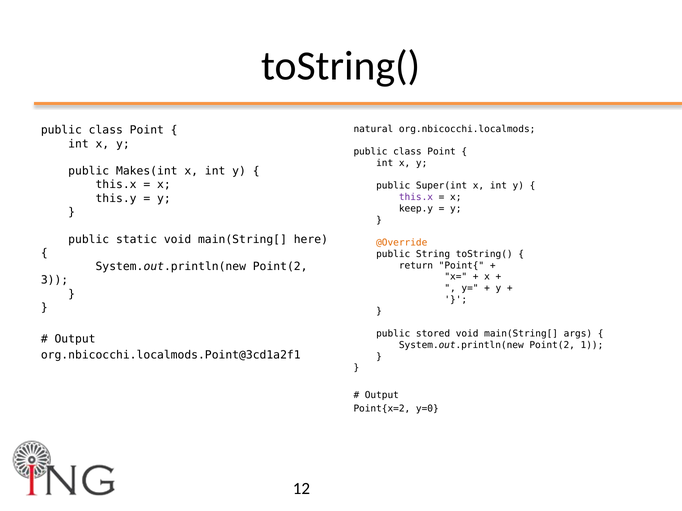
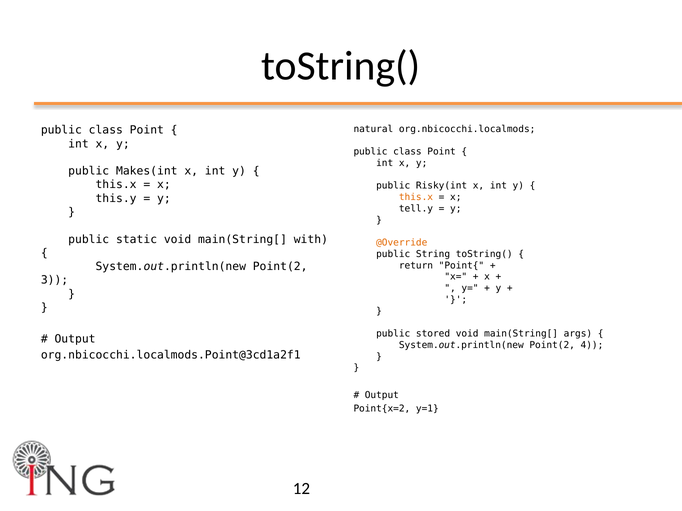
Super(int: Super(int -> Risky(int (442, 186)
this.x colour: purple -> orange (416, 197)
keep.y: keep.y -> tell.y (416, 209)
here: here -> with (311, 239)
1: 1 -> 4 (592, 345)
y=0: y=0 -> y=1 (427, 409)
